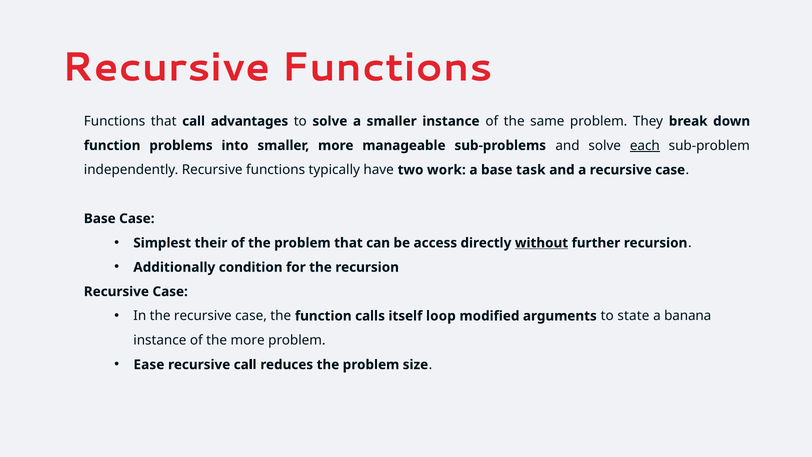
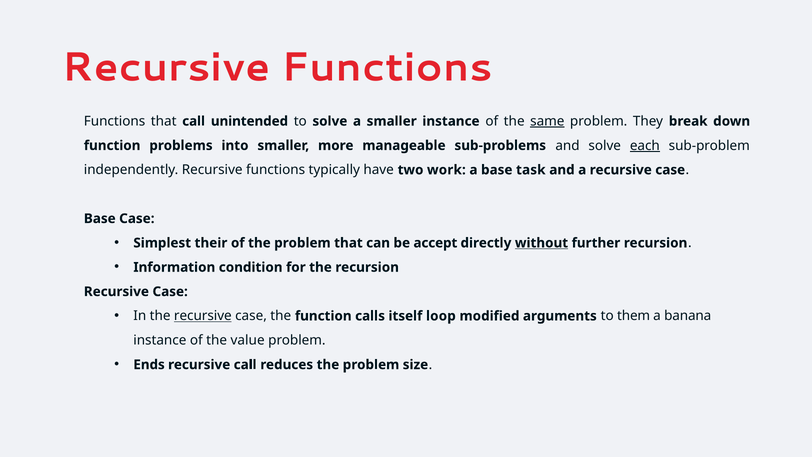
advantages: advantages -> unintended (249, 121)
same underline: none -> present (547, 121)
access: access -> accept (435, 243)
Additionally: Additionally -> Information (174, 267)
recursive underline: none -> present (203, 316)
state: state -> them (634, 316)
the more: more -> value (248, 340)
Ease: Ease -> Ends (149, 364)
